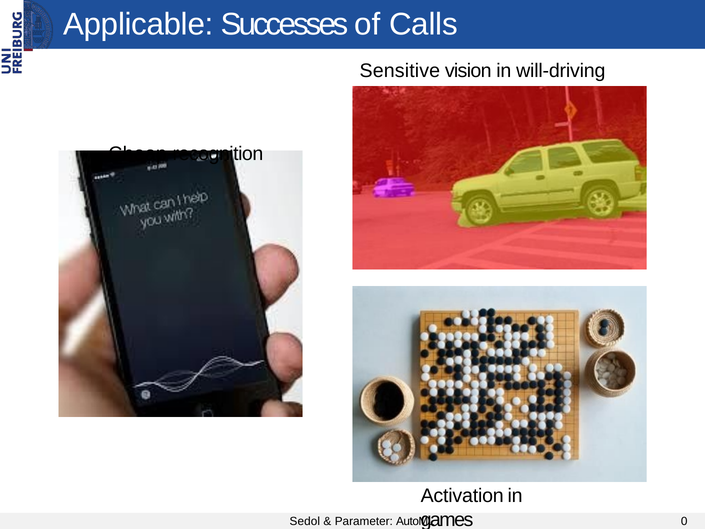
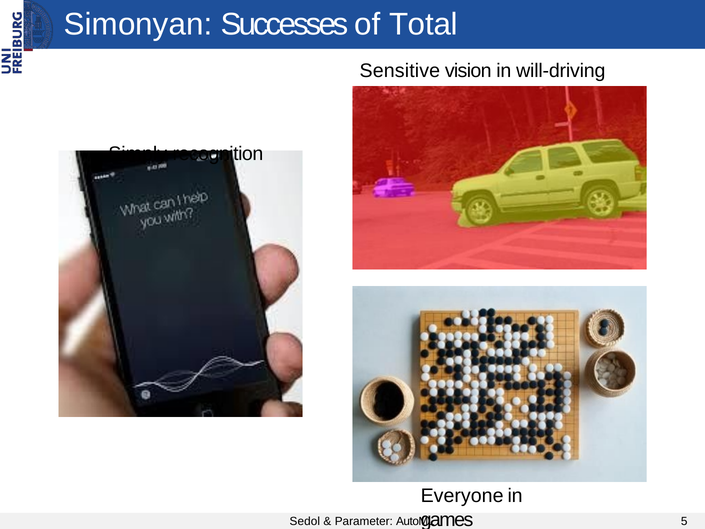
Applicable: Applicable -> Simonyan (138, 24)
Calls: Calls -> Total (423, 24)
Cheap: Cheap -> Simply (138, 154)
Activation: Activation -> Everyone (462, 496)
0: 0 -> 5 (684, 521)
